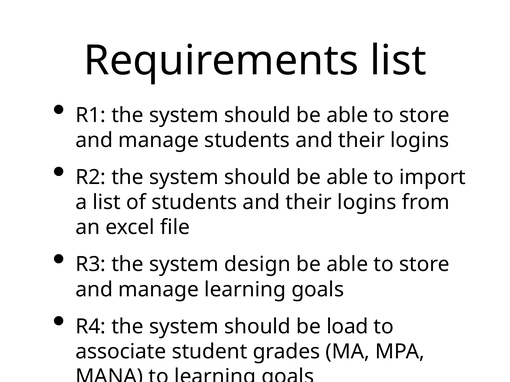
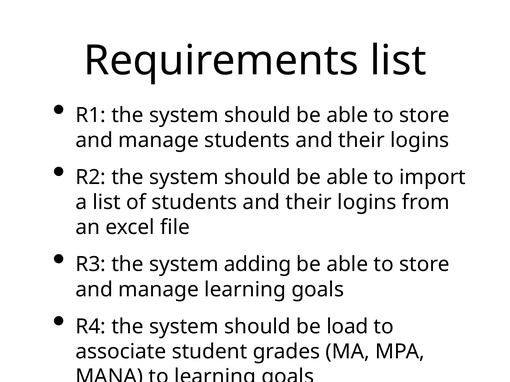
design: design -> adding (258, 265)
